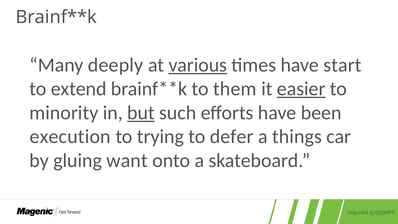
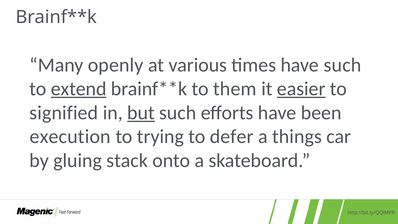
deeply: deeply -> openly (116, 65)
various underline: present -> none (198, 65)
have start: start -> such (342, 65)
extend underline: none -> present (79, 89)
minority: minority -> signified (64, 113)
want: want -> stack (127, 160)
